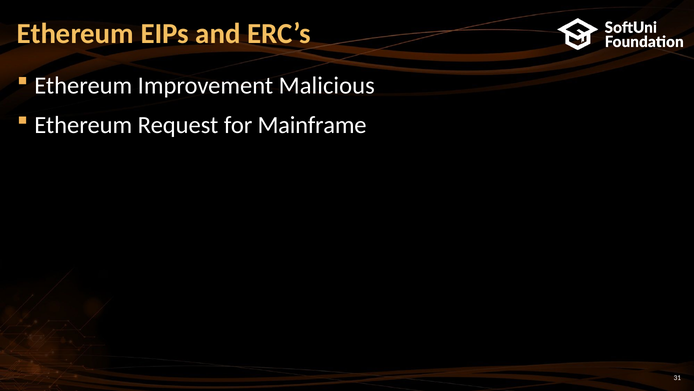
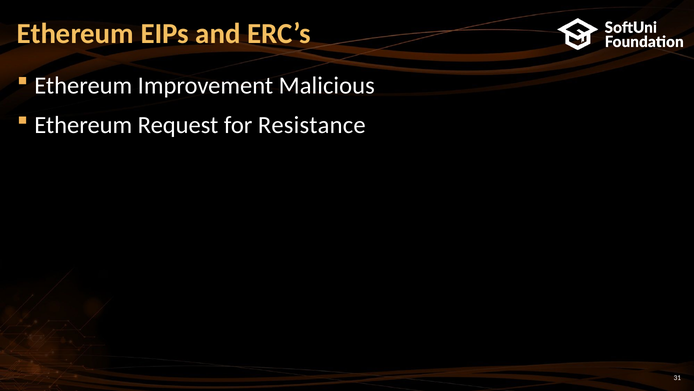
Mainframe: Mainframe -> Resistance (312, 125)
